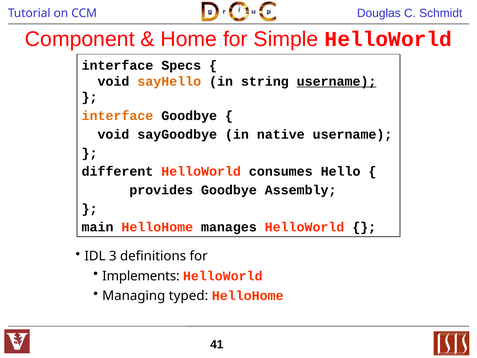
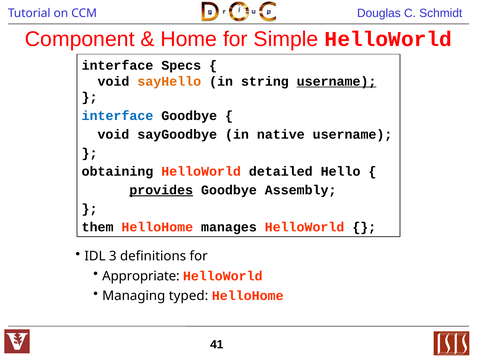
interface colour: orange -> blue (117, 116)
different: different -> obtaining (117, 171)
consumes: consumes -> detailed (281, 171)
provides underline: none -> present (161, 190)
main: main -> them (98, 227)
Implements: Implements -> Appropriate (141, 276)
